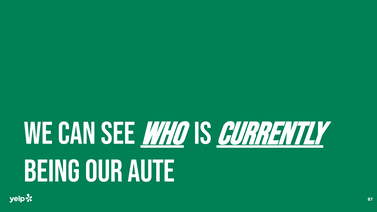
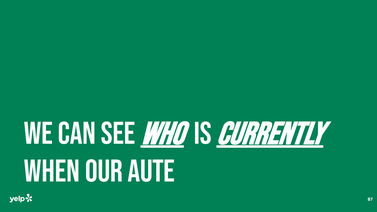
being: being -> when (52, 171)
